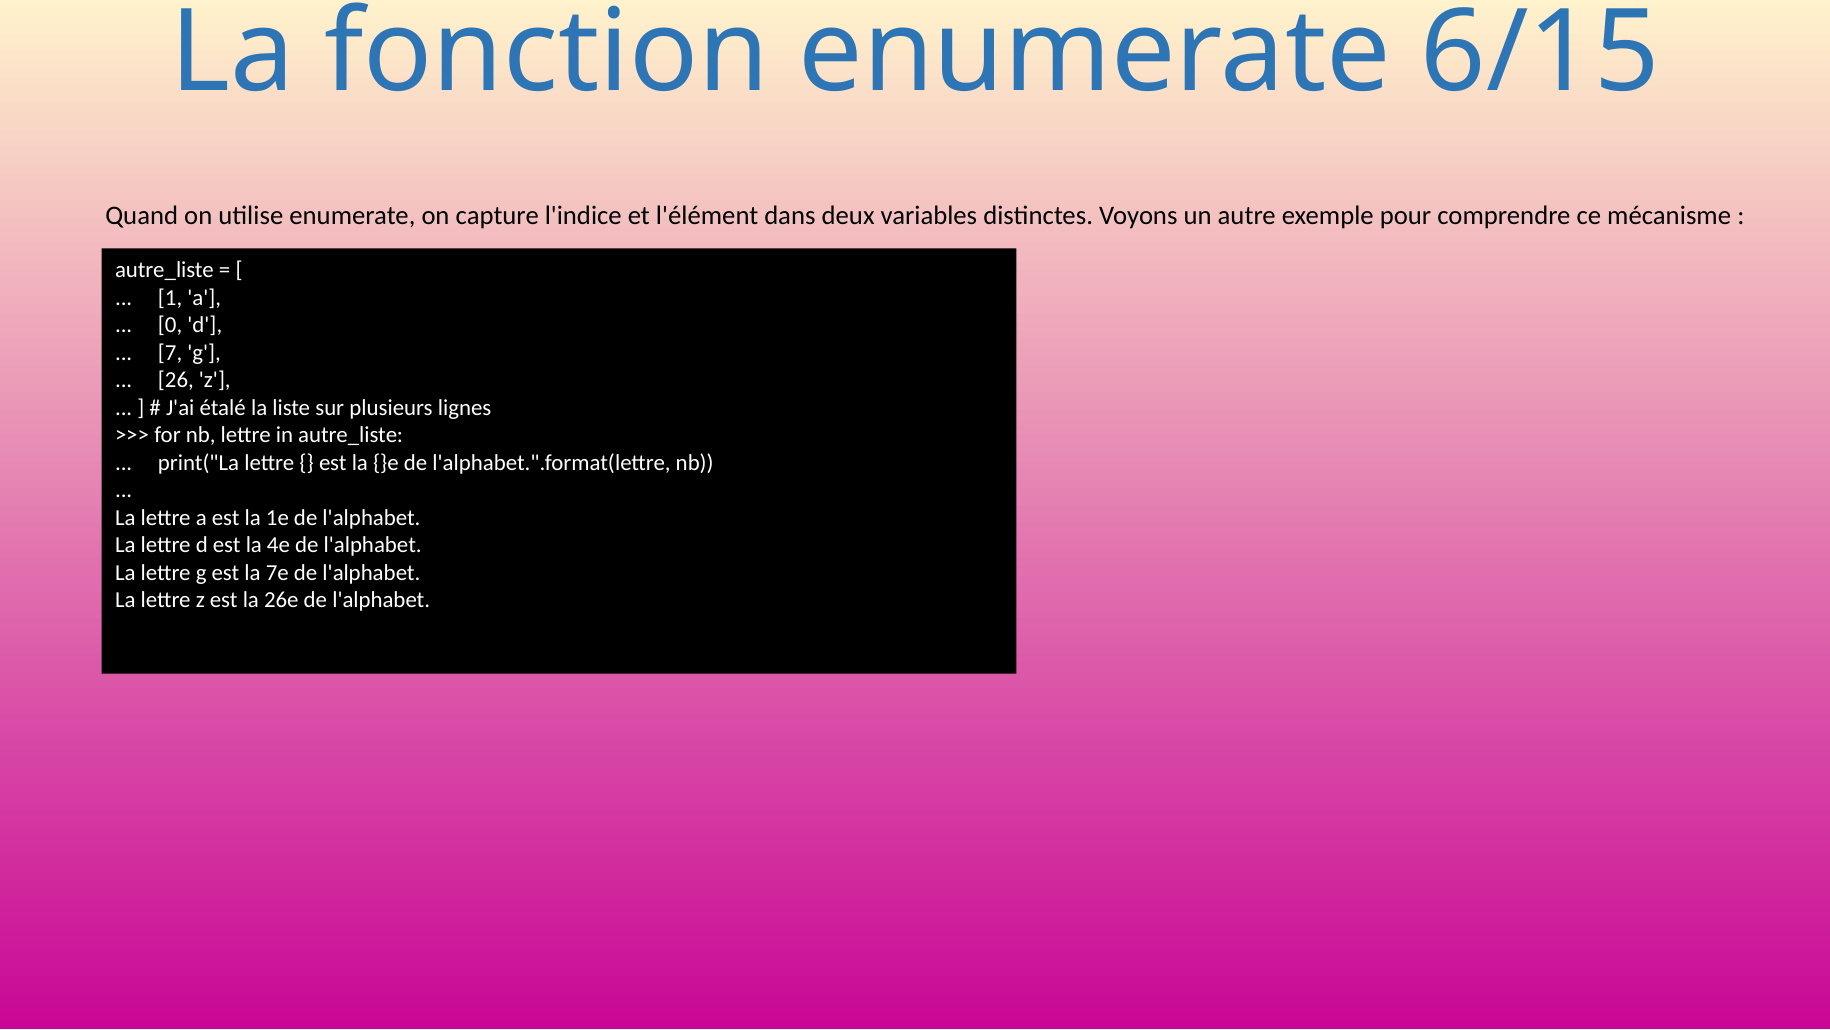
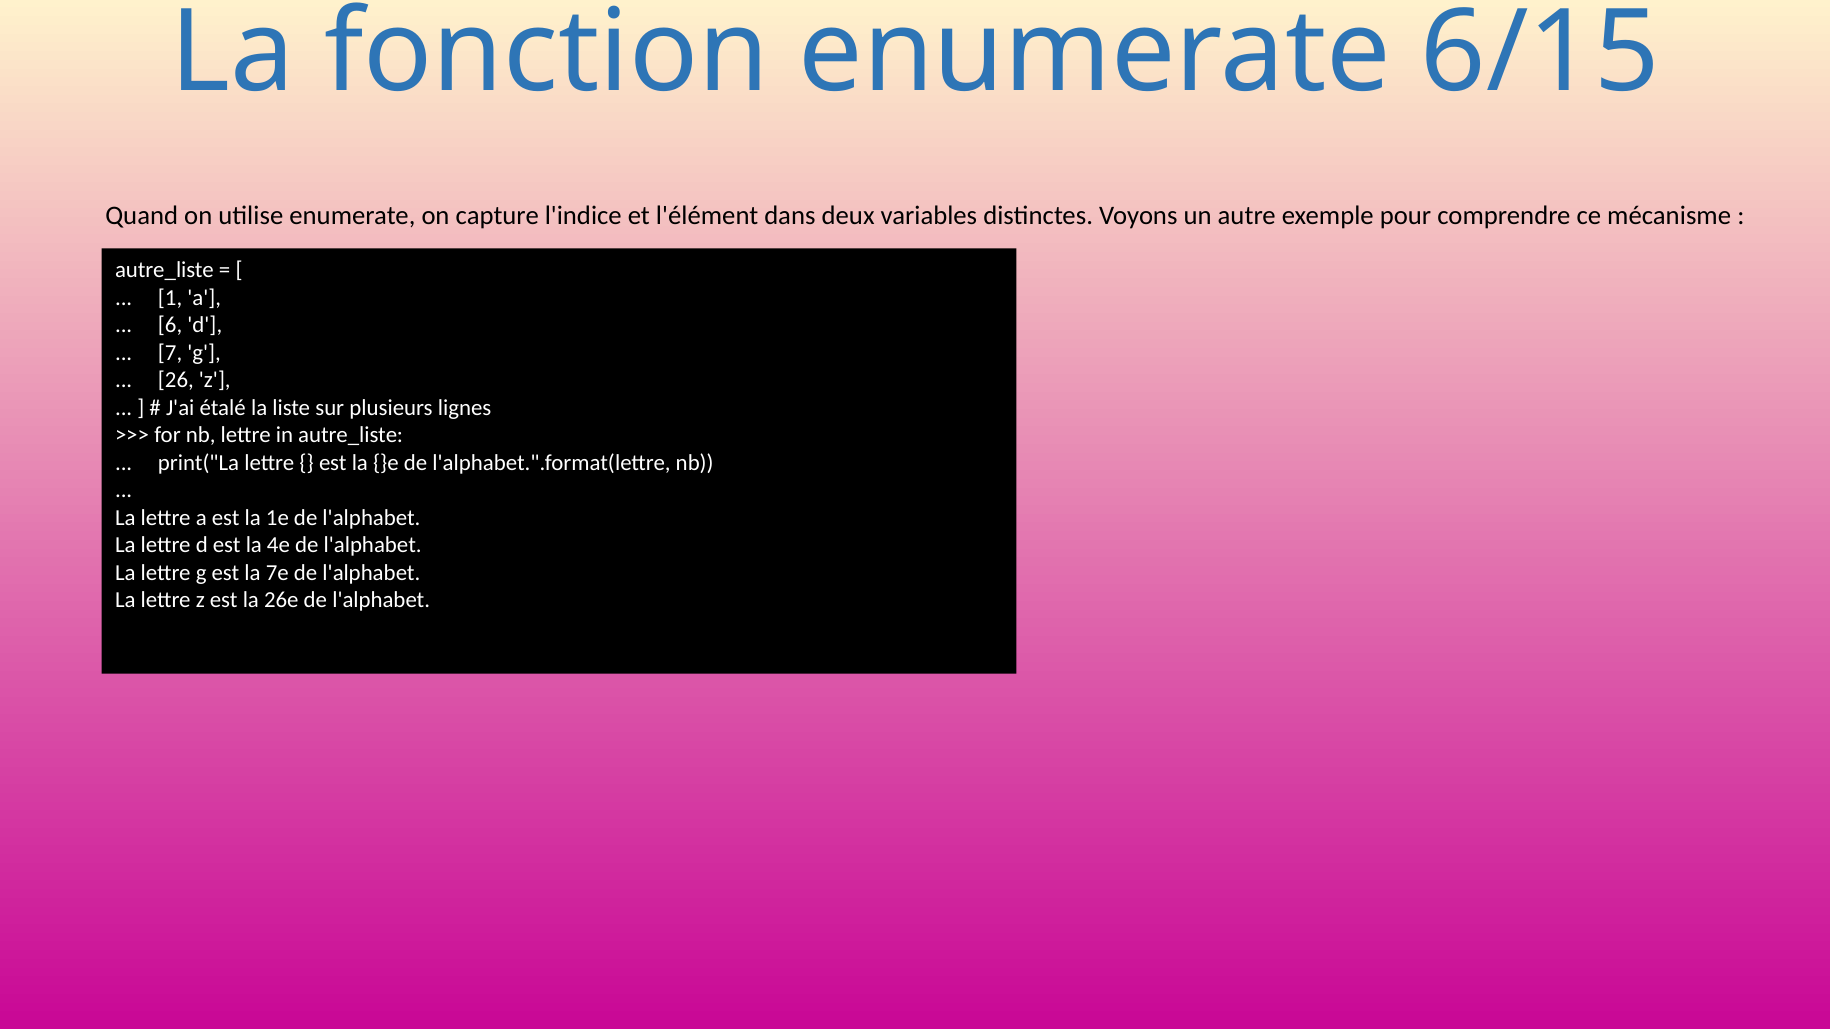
0: 0 -> 6 (170, 325)
